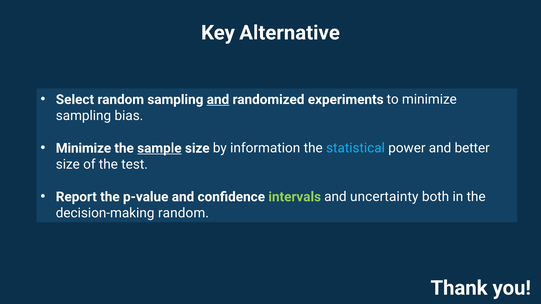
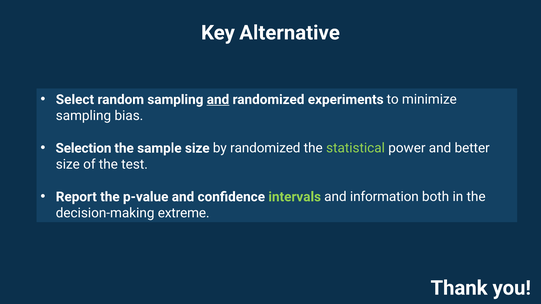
Minimize: Minimize -> Selection (83, 148)
sample underline: present -> none (159, 148)
by information: information -> randomized (265, 148)
statistical colour: light blue -> light green (356, 148)
uncertainty: uncertainty -> information (384, 197)
decision-making random: random -> extreme (184, 213)
